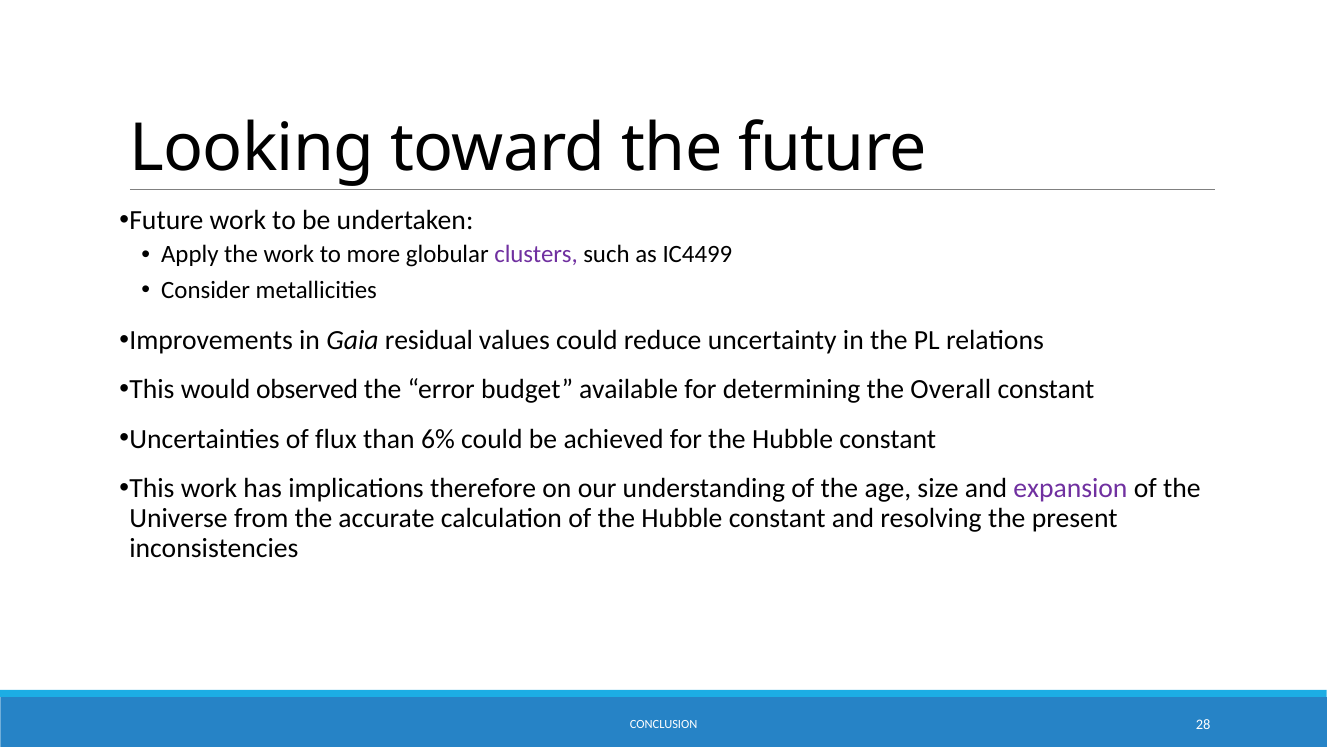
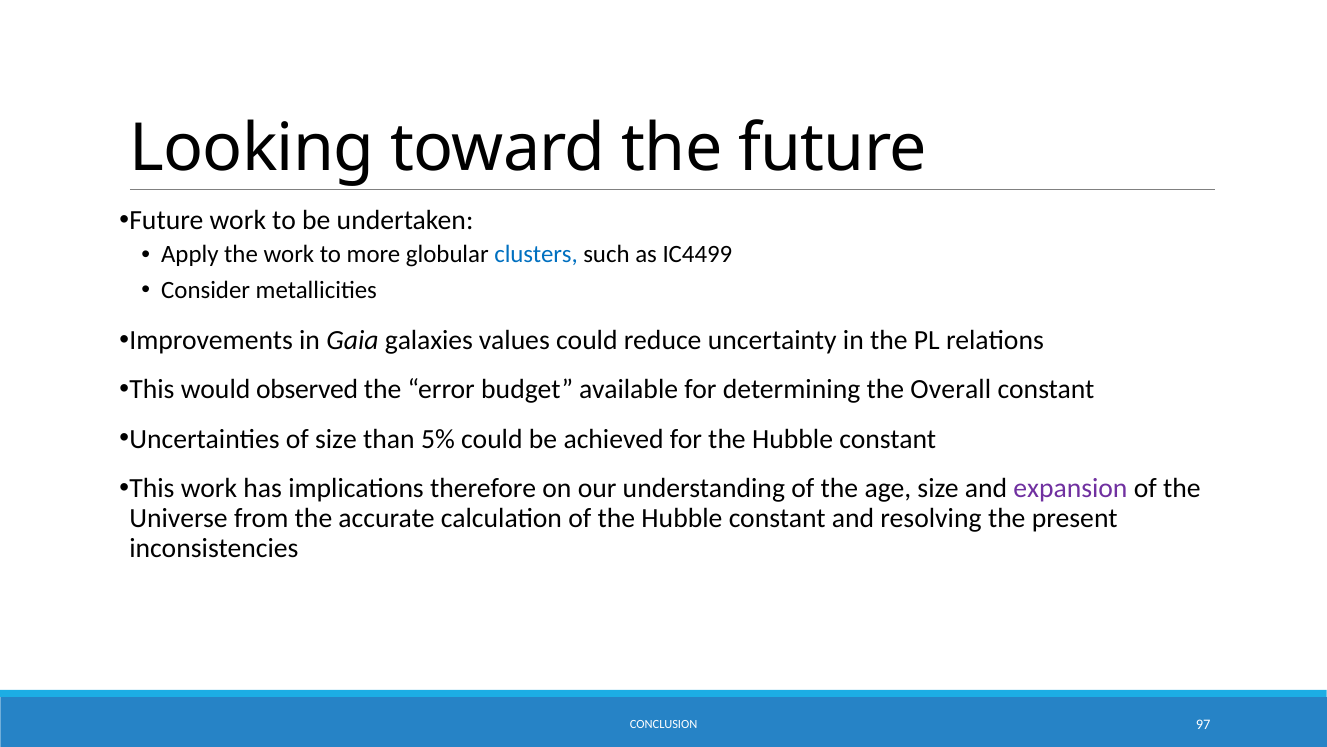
clusters colour: purple -> blue (536, 255)
residual: residual -> galaxies (429, 340)
of flux: flux -> size (336, 439)
6%: 6% -> 5% (438, 439)
28: 28 -> 97 (1203, 724)
